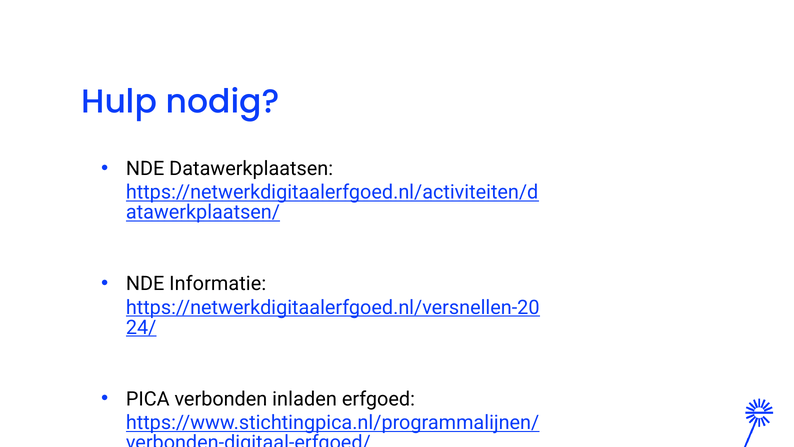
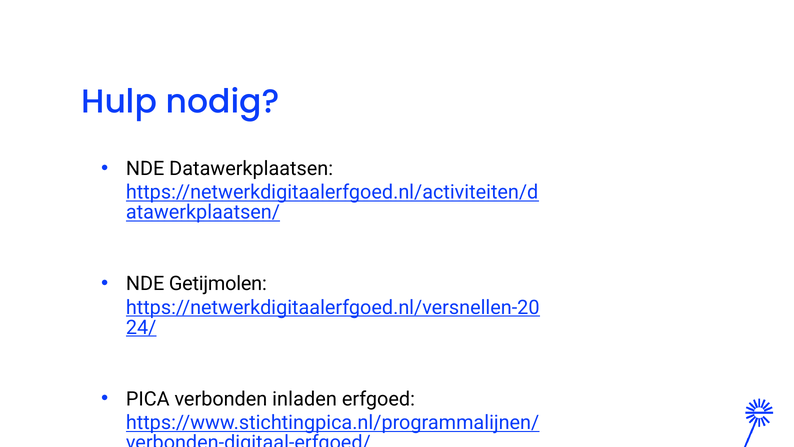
Informatie: Informatie -> Getijmolen (218, 284)
